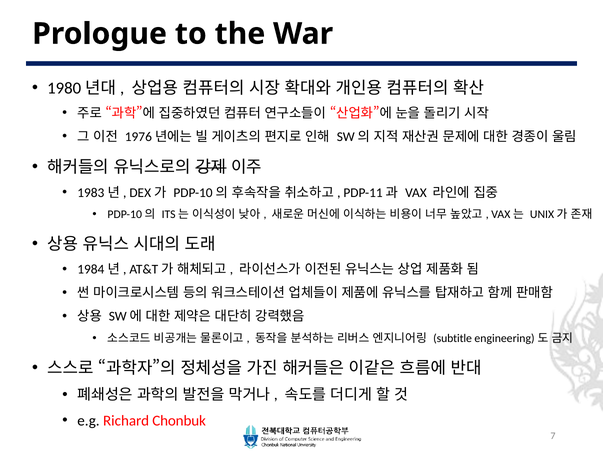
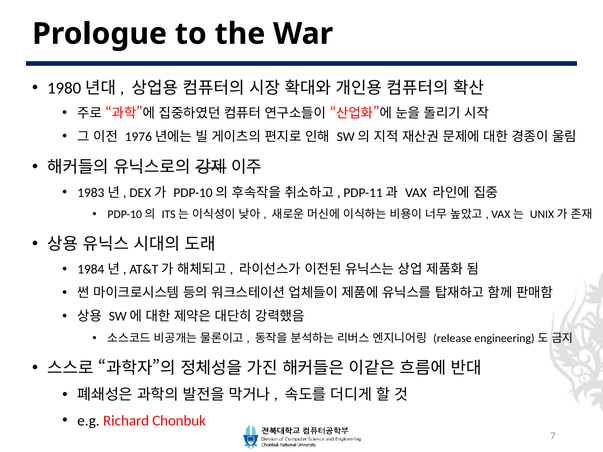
subtitle: subtitle -> release (452, 339)
